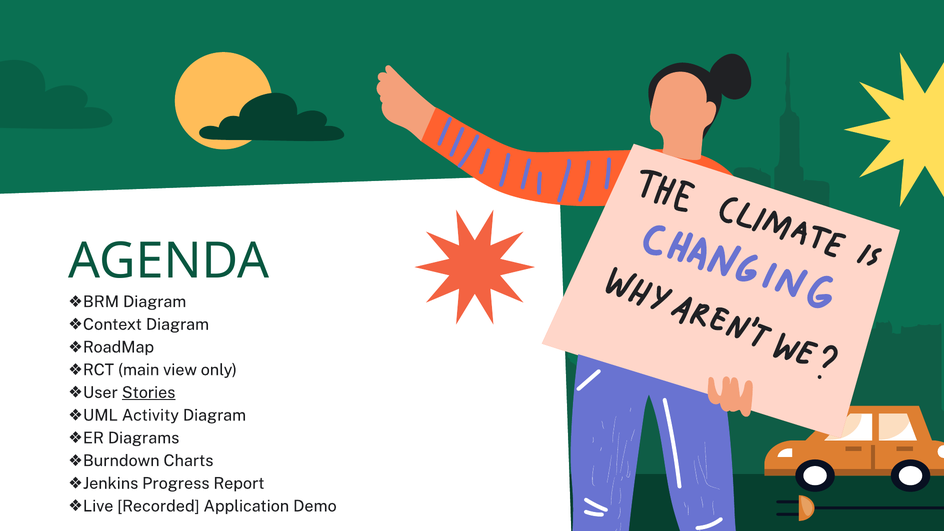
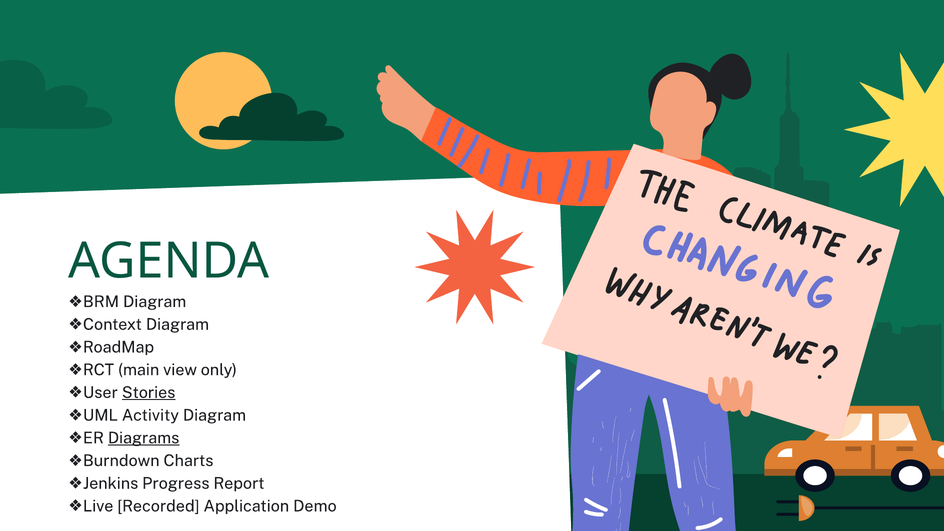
Diagrams underline: none -> present (144, 438)
